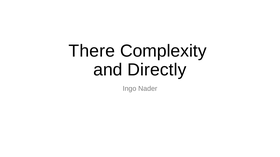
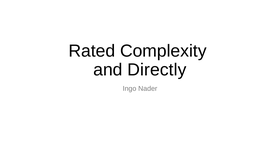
There: There -> Rated (92, 51)
